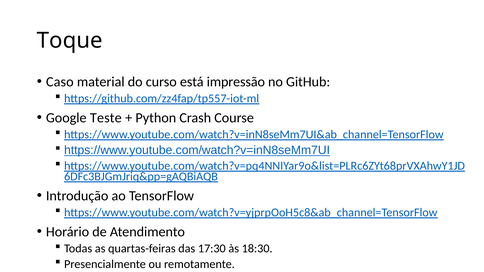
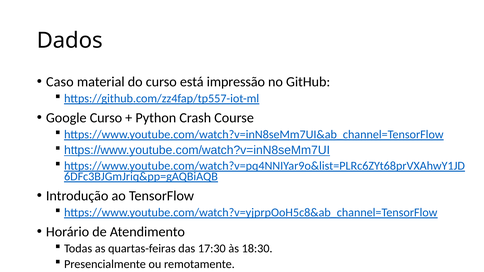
Toque: Toque -> Dados (70, 41)
Google Teste: Teste -> Curso (106, 118)
